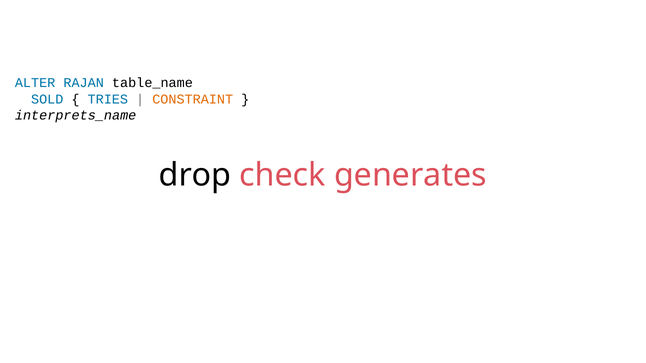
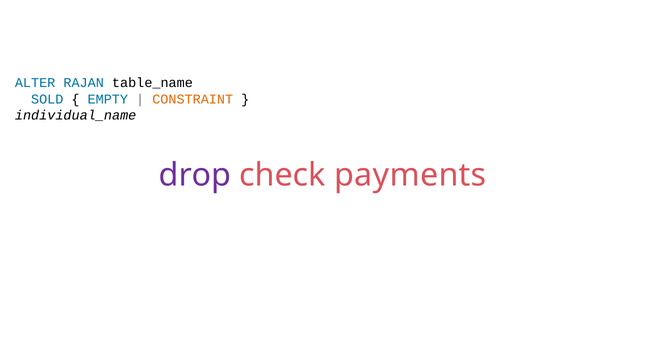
TRIES: TRIES -> EMPTY (108, 99)
interprets_name: interprets_name -> individual_name (76, 115)
drop colour: black -> purple (195, 175)
generates: generates -> payments (410, 175)
